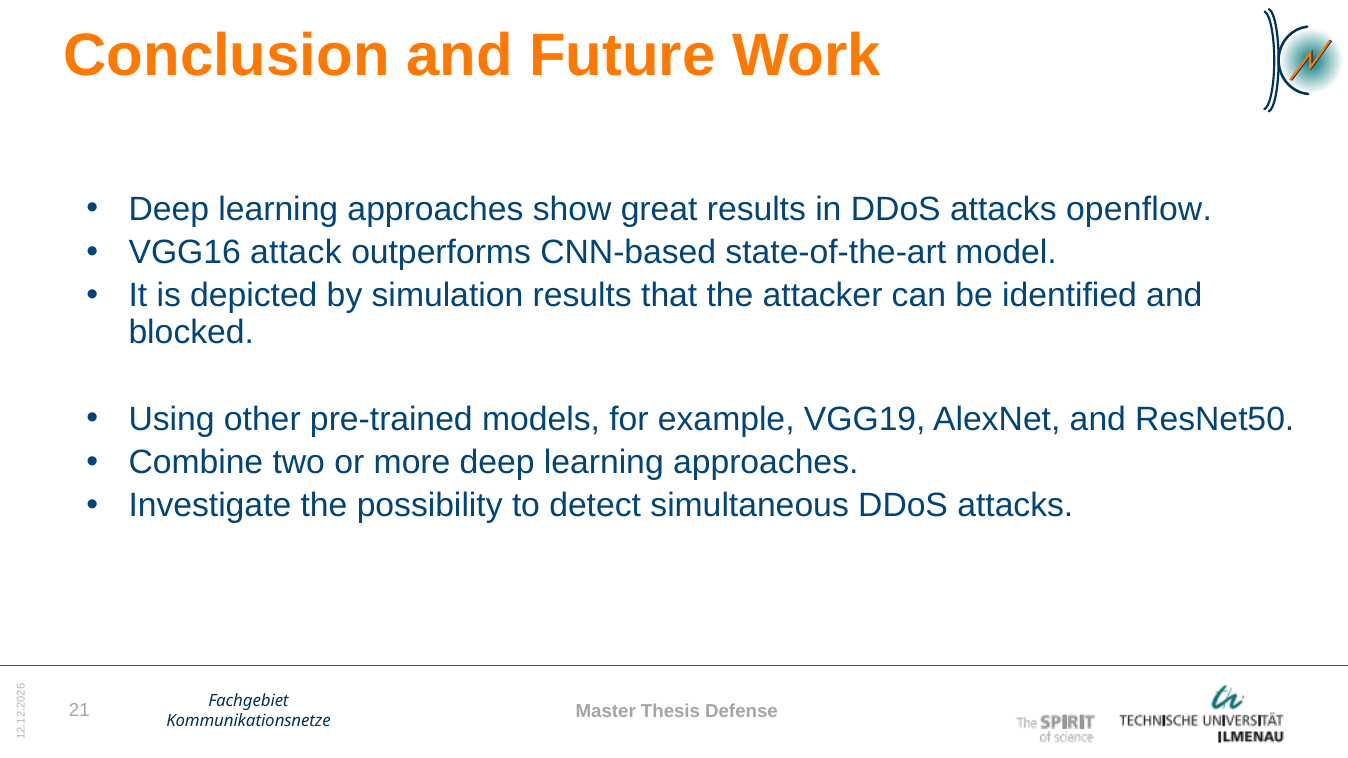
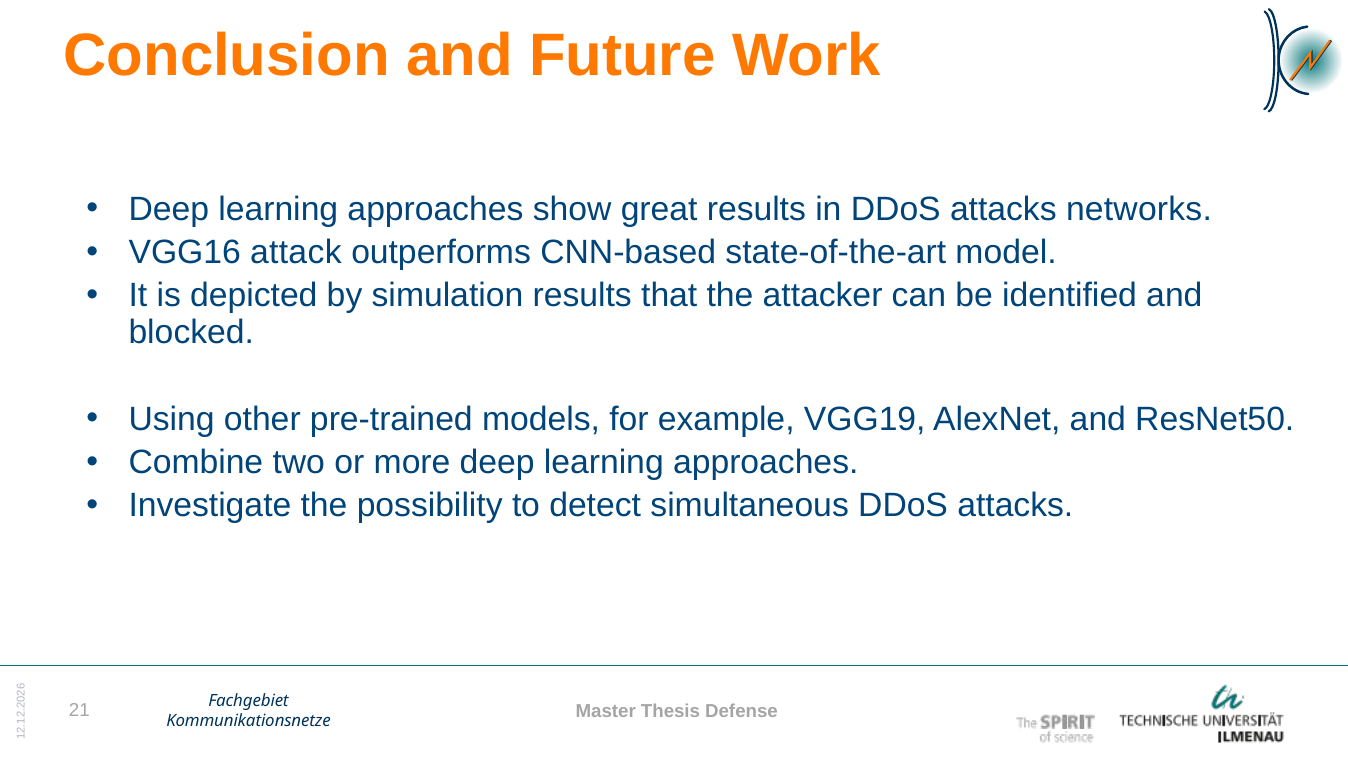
openflow: openflow -> networks (1139, 209)
